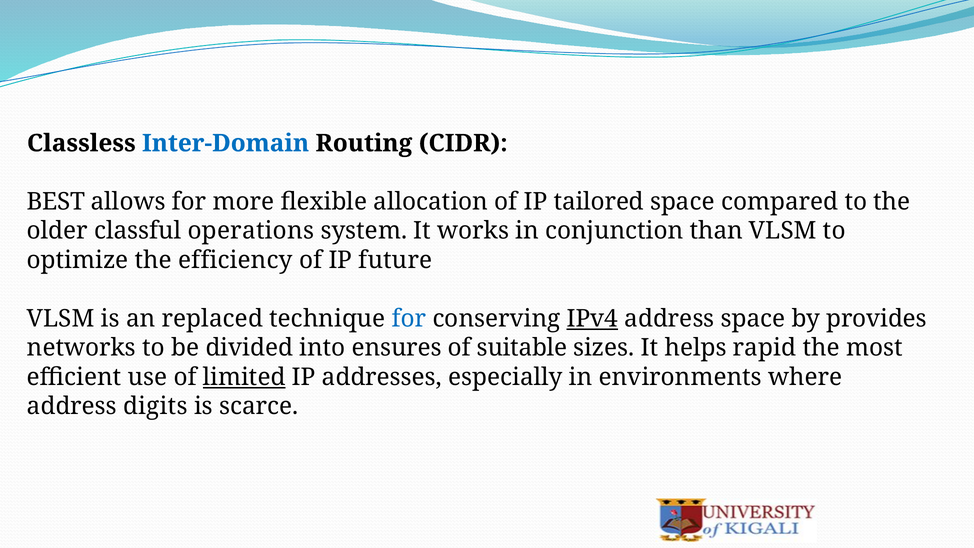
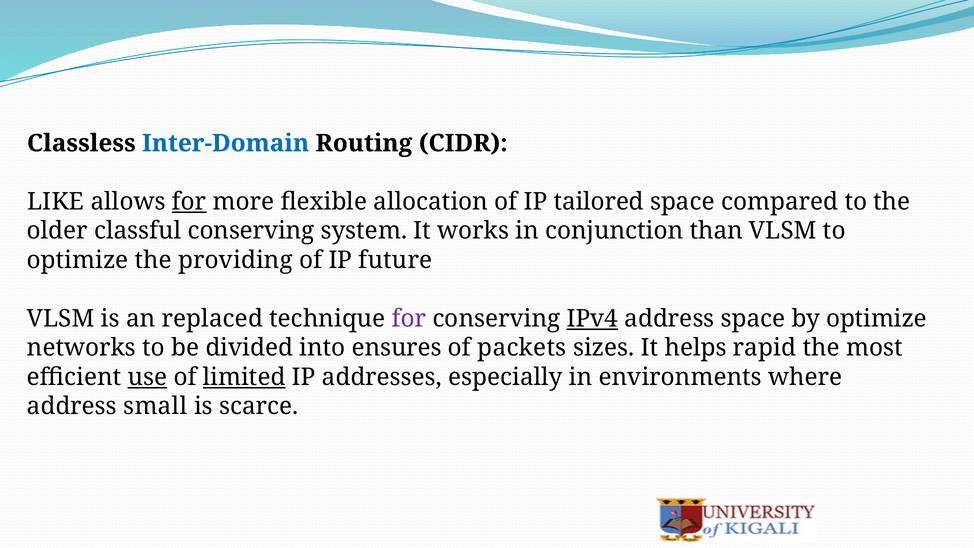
BEST: BEST -> LIKE (56, 202)
for underline: none -> present (189, 202)
classful operations: operations -> conserving (251, 231)
efficiency: efficiency -> providing (236, 260)
for colour: blue -> purple (409, 319)
by provides: provides -> optimize (877, 319)
suitable: suitable -> packets (522, 348)
use underline: none -> present (147, 377)
digits: digits -> small (155, 406)
